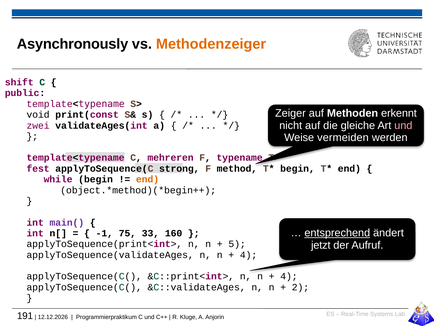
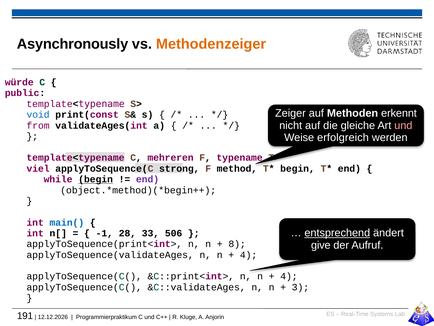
shift: shift -> würde (19, 82)
void colour: black -> blue (38, 115)
zwei: zwei -> from (38, 125)
vermeiden: vermeiden -> erfolgreich (343, 137)
fest: fest -> viel (38, 168)
begin underline: none -> present (96, 179)
end colour: orange -> purple (148, 179)
main( colour: purple -> blue (67, 222)
75: 75 -> 28 (127, 233)
160: 160 -> 506 (174, 233)
jetzt: jetzt -> give (321, 245)
5: 5 -> 8 (237, 244)
2: 2 -> 3 (300, 287)
